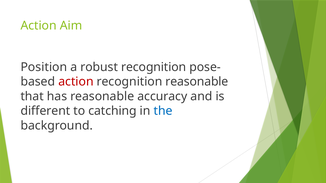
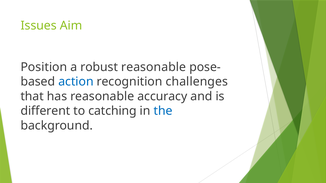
Action: Action -> Issues (39, 26)
robust recognition: recognition -> reasonable (154, 67)
action colour: red -> blue (76, 82)
recognition reasonable: reasonable -> challenges (197, 82)
